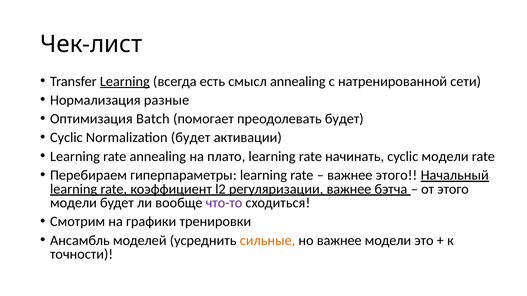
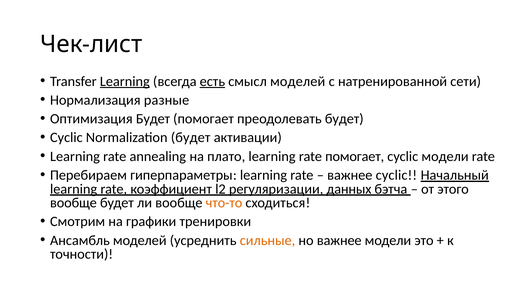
есть underline: none -> present (212, 81)
смысл annealing: annealing -> моделей (298, 81)
Оптимизация Batch: Batch -> Будет (153, 119)
rate начинать: начинать -> помогает (355, 157)
важнее этого: этого -> cyclic (396, 175)
регуляризации важнее: важнее -> данных (349, 189)
модели: модели -> вообще (73, 203)
что-то colour: purple -> orange (224, 203)
